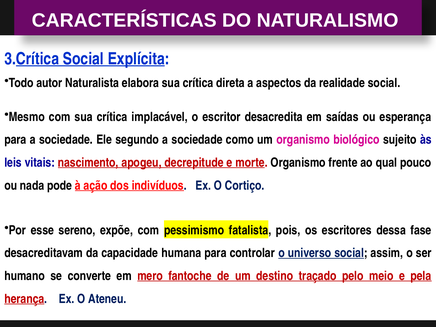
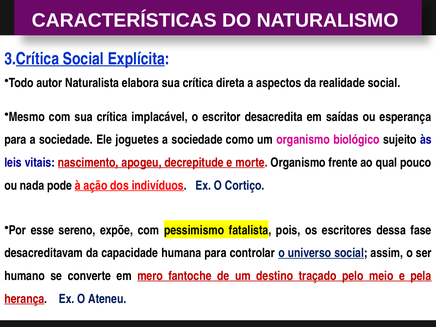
segundo: segundo -> joguetes (137, 140)
